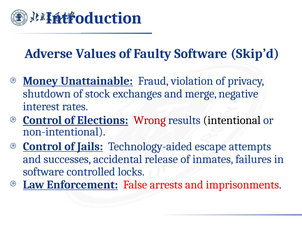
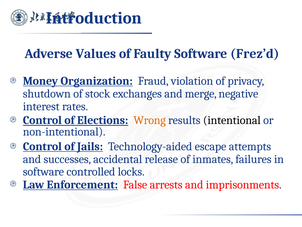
Skip’d: Skip’d -> Frez’d (255, 54)
Unattainable: Unattainable -> Organization (97, 81)
Wrong colour: red -> orange (150, 120)
